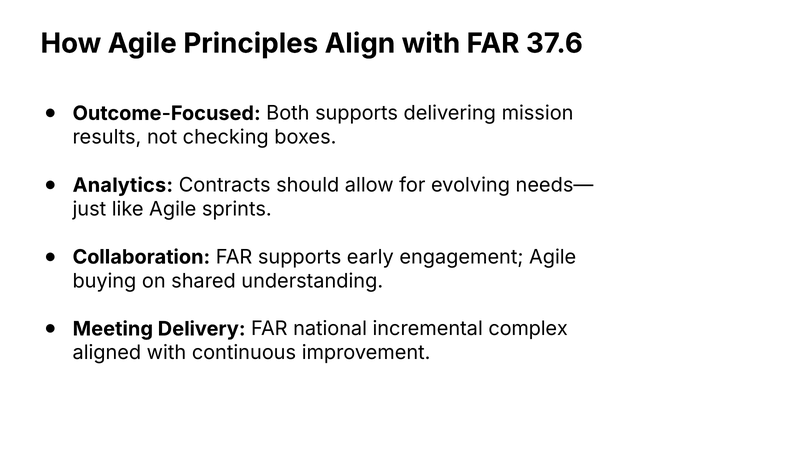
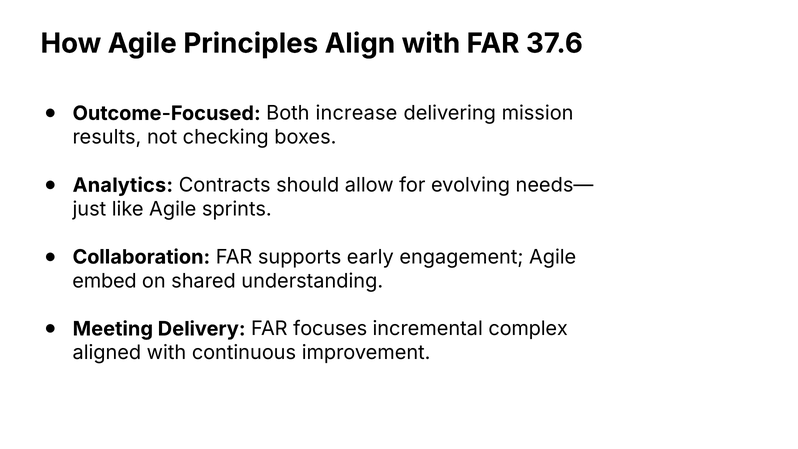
Both supports: supports -> increase (356, 113)
buying: buying -> embed (105, 281)
national: national -> focuses (330, 329)
